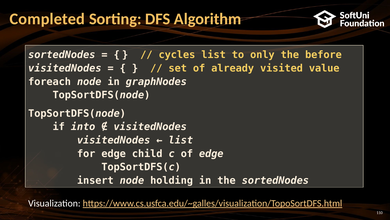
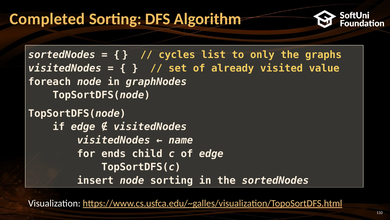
before: before -> graphs (323, 55)
if into: into -> edge (83, 127)
list: list -> name (181, 140)
for edge: edge -> ends (114, 153)
node holding: holding -> sorting (172, 180)
